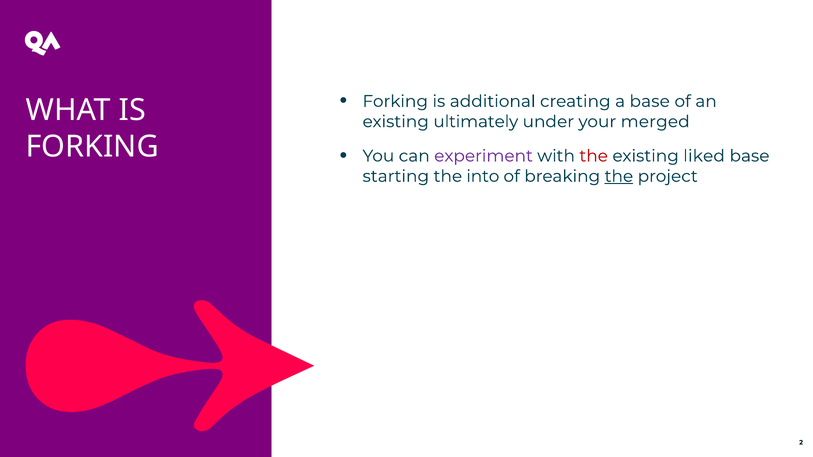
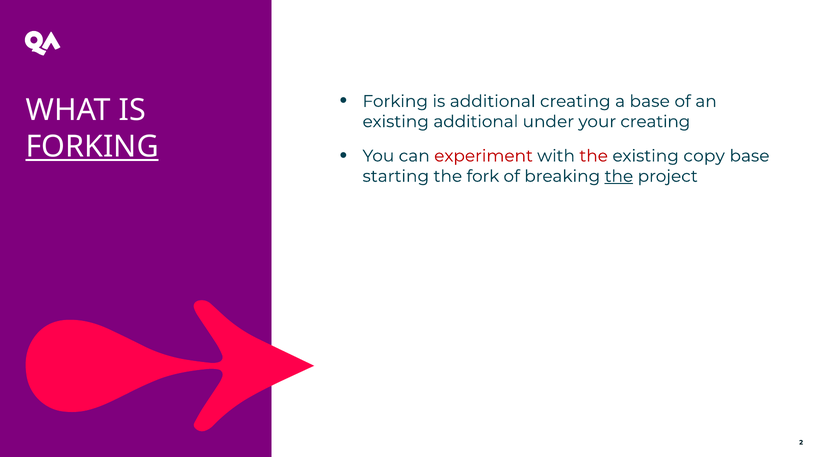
existing ultimately: ultimately -> additional (476, 122)
your merged: merged -> creating (655, 122)
FORKING underline: none -> present (92, 147)
experiment colour: purple -> red (484, 156)
liked: liked -> copy (704, 156)
into: into -> fork (483, 176)
